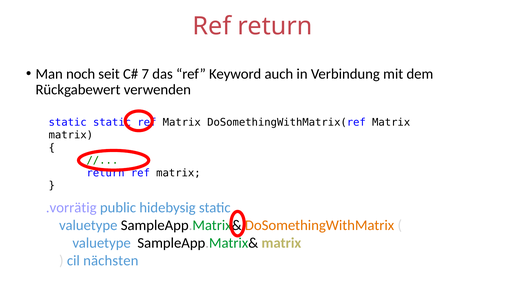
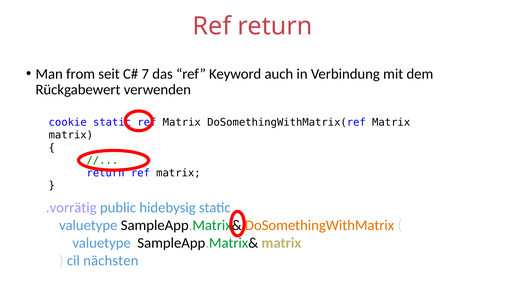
noch: noch -> from (81, 74)
static: static -> cookie (68, 122)
